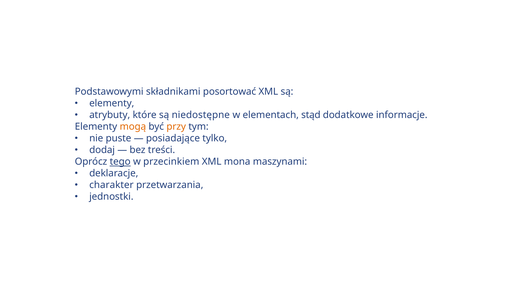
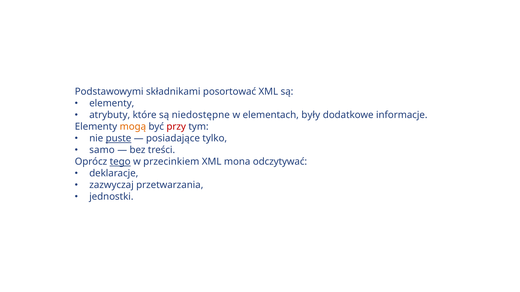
stąd: stąd -> były (311, 115)
przy colour: orange -> red (176, 127)
puste underline: none -> present (119, 139)
dodaj: dodaj -> samo (102, 150)
maszynami: maszynami -> odczytywać (280, 162)
charakter: charakter -> zazwyczaj (111, 185)
